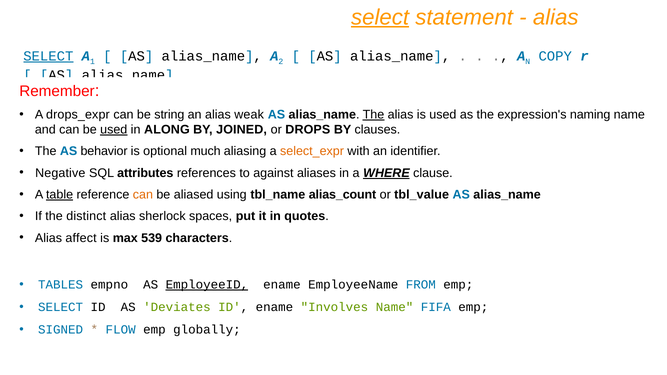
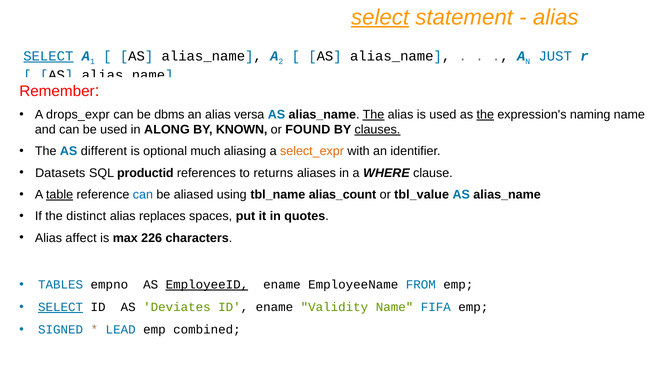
COPY: COPY -> JUST (555, 56)
string: string -> dbms (169, 115)
weak: weak -> versa (249, 115)
the underline: none -> present (485, 115)
used underline: present -> none (114, 130)
JOINED: JOINED -> KNOWN (242, 130)
DROPS: DROPS -> FOUND (308, 130)
clauses underline: none -> present (377, 130)
behavior: behavior -> different (104, 151)
Negative: Negative -> Datasets (60, 173)
attributes: attributes -> productid (145, 173)
against: against -> returns (273, 173)
WHERE underline: present -> none (386, 173)
can colour: orange -> blue (143, 195)
sherlock: sherlock -> replaces (162, 216)
539: 539 -> 226 (152, 238)
SELECT underline: none -> present (61, 307)
Involves: Involves -> Validity (334, 307)
FLOW: FLOW -> LEAD (121, 330)
globally: globally -> combined (207, 330)
